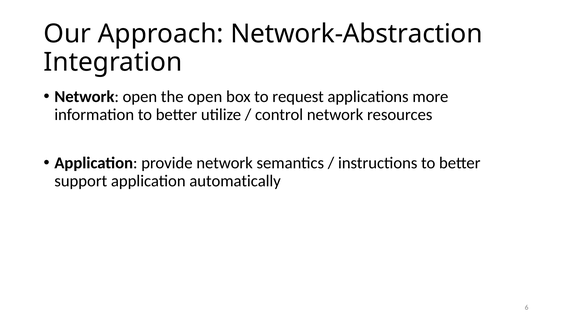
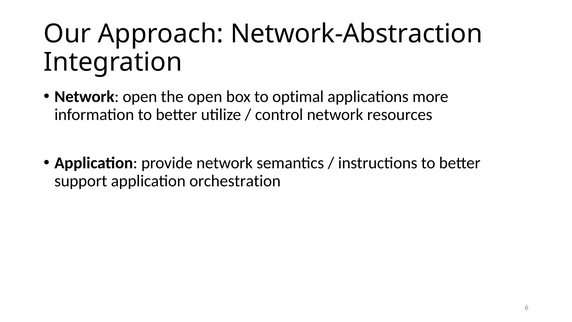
request: request -> optimal (298, 97)
automatically: automatically -> orchestration (235, 181)
